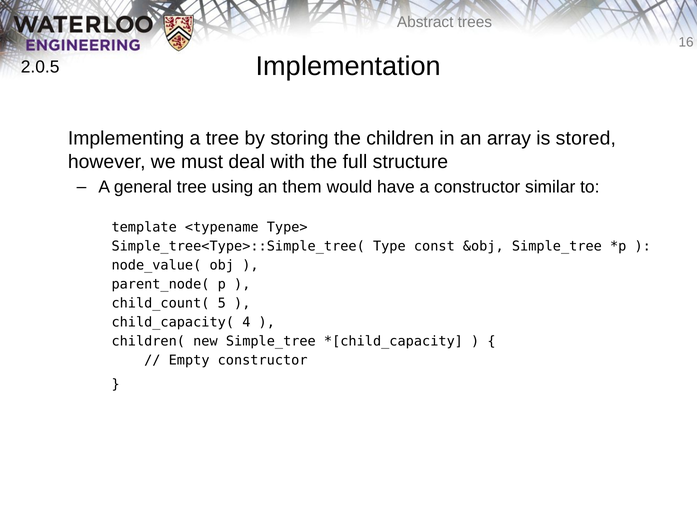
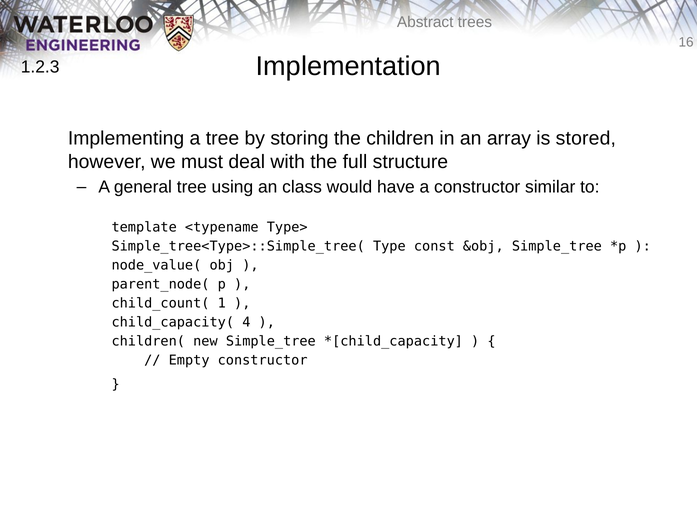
2.0.5: 2.0.5 -> 1.2.3 (40, 67)
them: them -> class (302, 187)
5: 5 -> 1 (222, 303)
